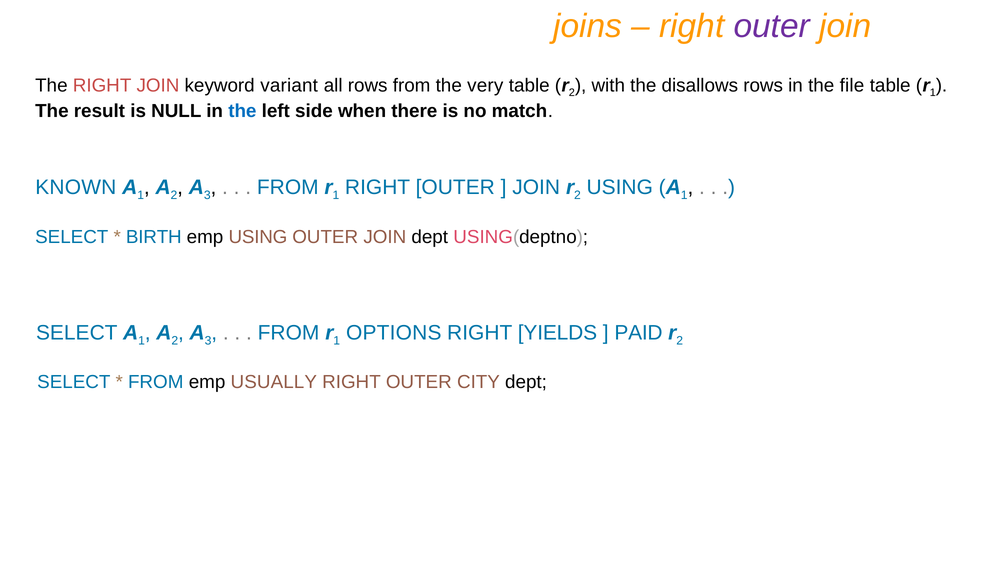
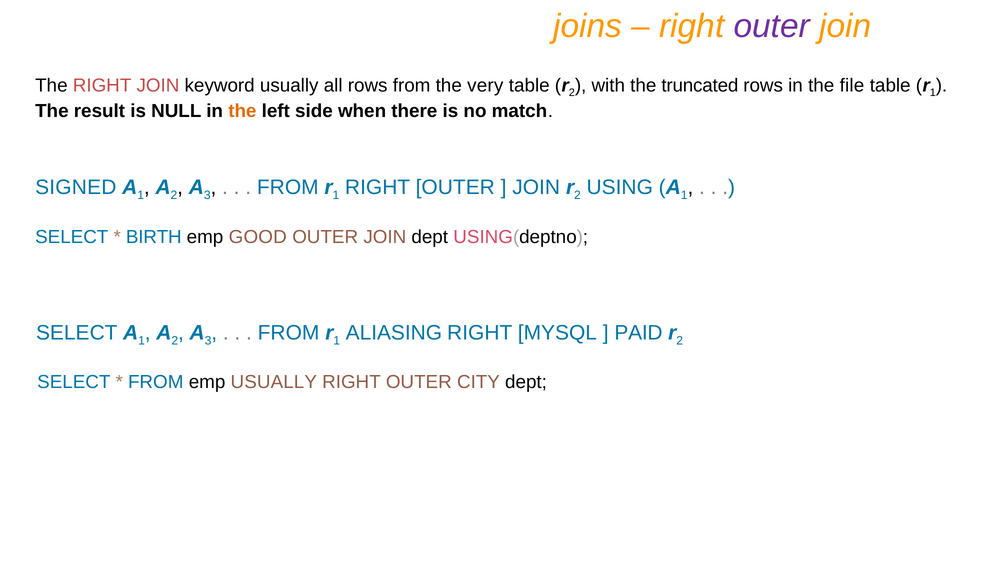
keyword variant: variant -> usually (289, 85)
disallows: disallows -> truncated (700, 85)
the colour: blue -> orange (242, 111)
KNOWN: KNOWN -> SIGNED (76, 187)
emp USING: USING -> GOOD (258, 237)
OPTIONS: OPTIONS -> ALIASING (394, 333)
YIELDS: YIELDS -> MYSQL (557, 333)
